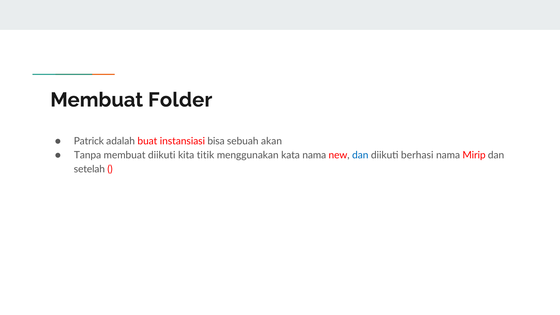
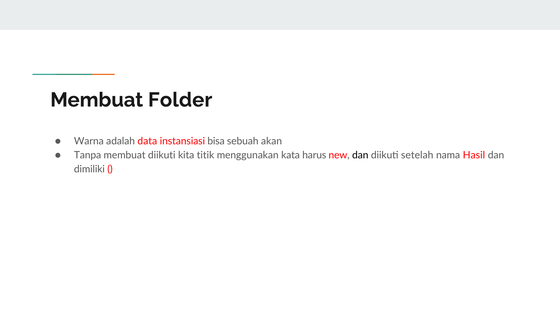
Patrick: Patrick -> Warna (89, 141)
buat: buat -> data (147, 141)
kata nama: nama -> harus (314, 155)
dan colour: blue -> black (360, 155)
berhasi: berhasi -> setelah (417, 155)
Mirip: Mirip -> Hasil (474, 155)
setelah: setelah -> dimiliki (89, 169)
